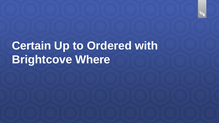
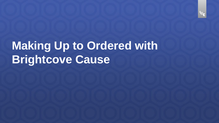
Certain: Certain -> Making (31, 46)
Where: Where -> Cause (93, 60)
